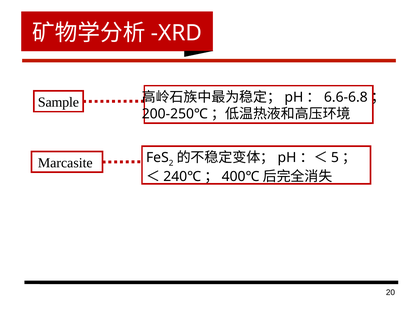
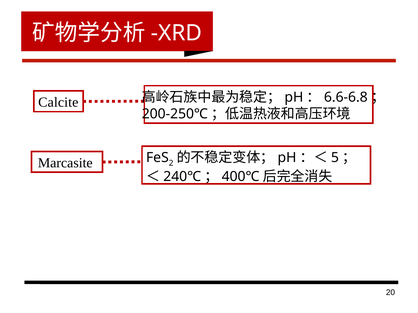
Sample: Sample -> Calcite (58, 102)
